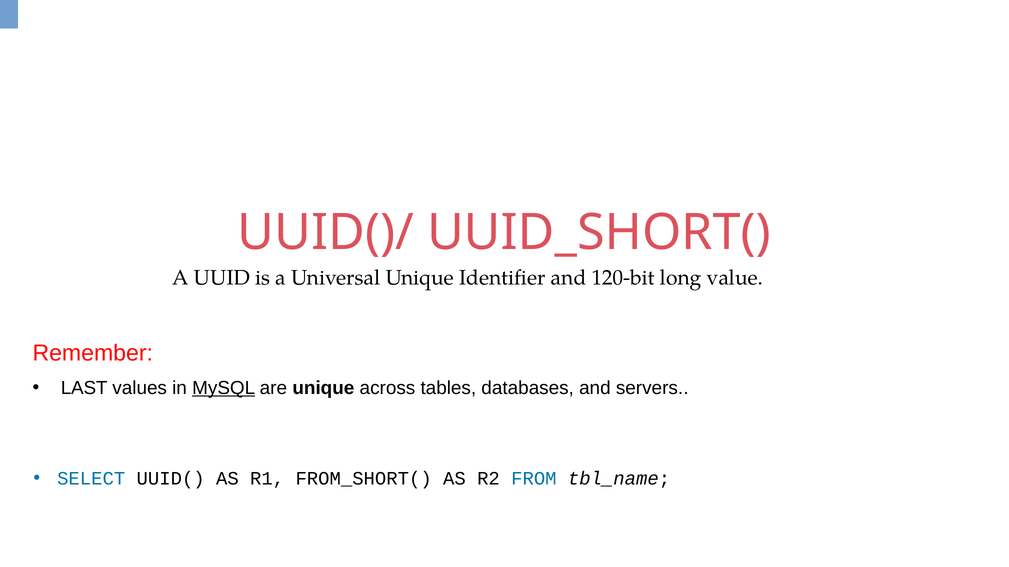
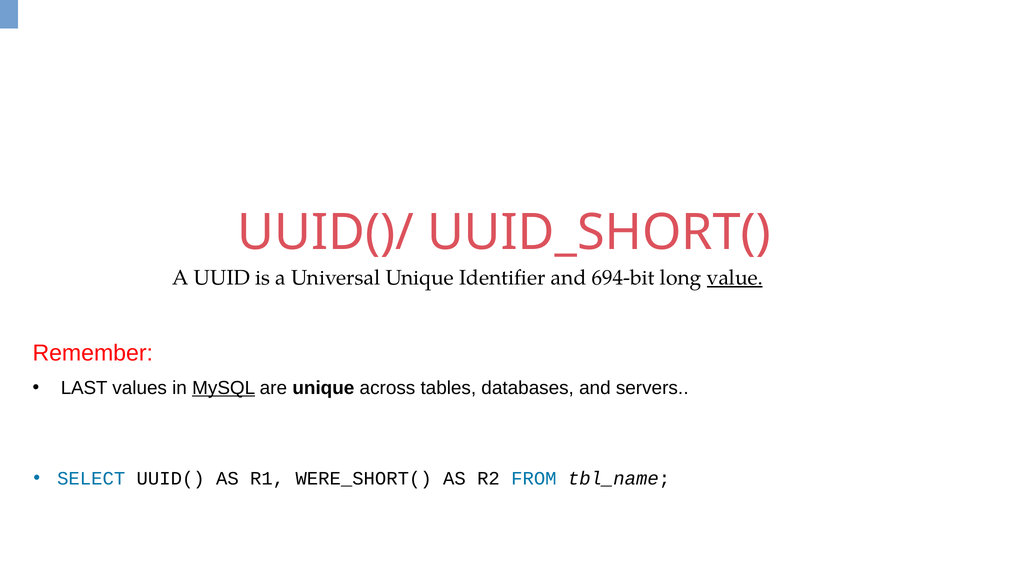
120-bit: 120-bit -> 694-bit (623, 278)
value underline: none -> present (735, 278)
FROM_SHORT(: FROM_SHORT( -> WERE_SHORT( (364, 479)
